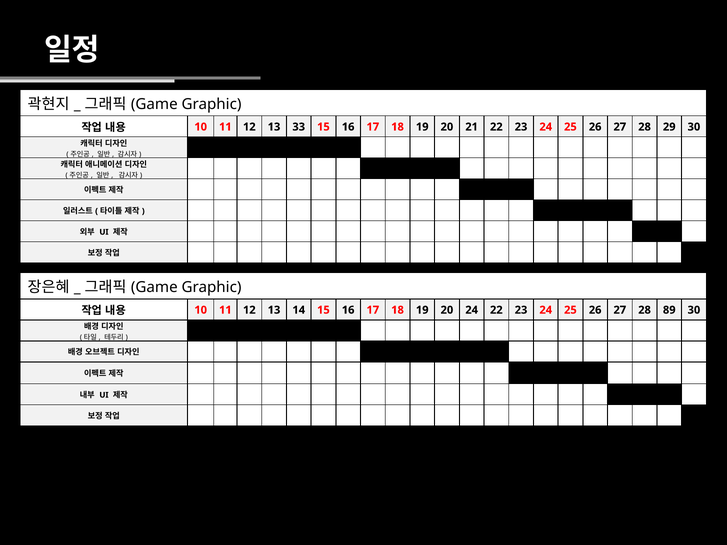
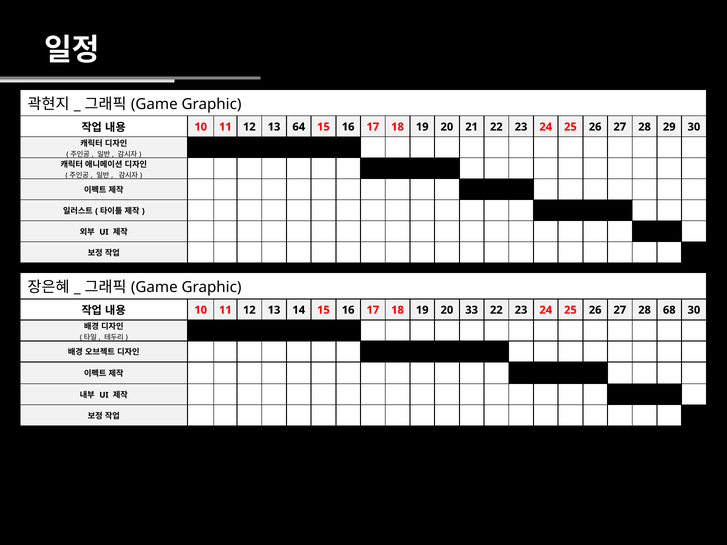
33: 33 -> 64 (299, 127)
20 24: 24 -> 33 (472, 310)
89: 89 -> 68 (669, 310)
